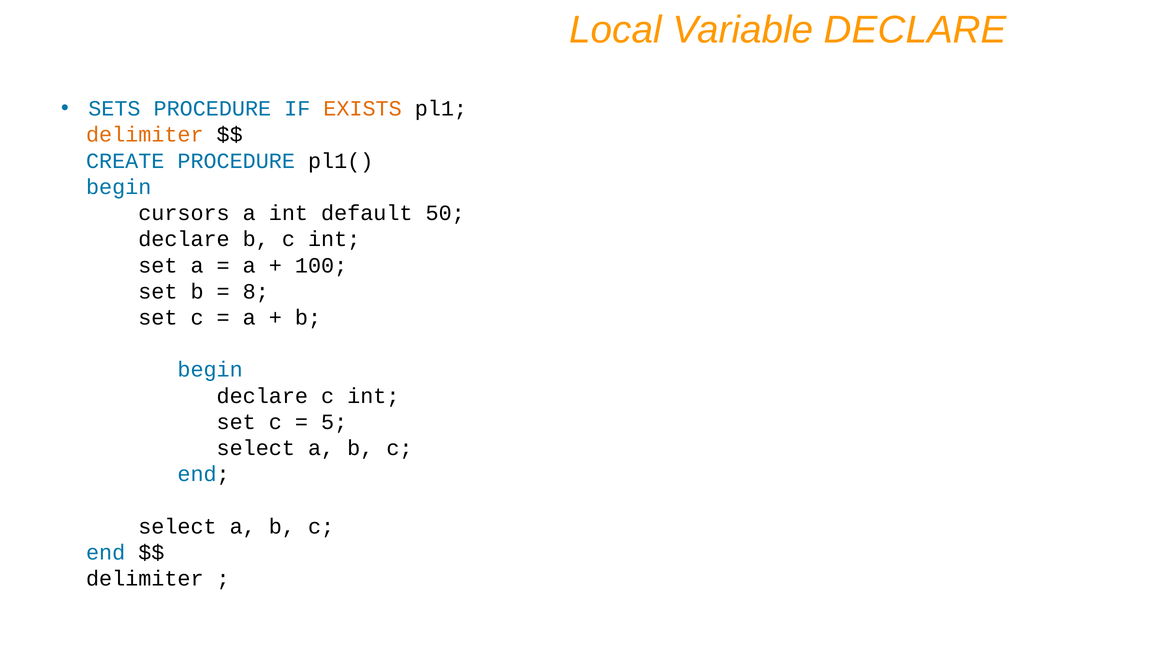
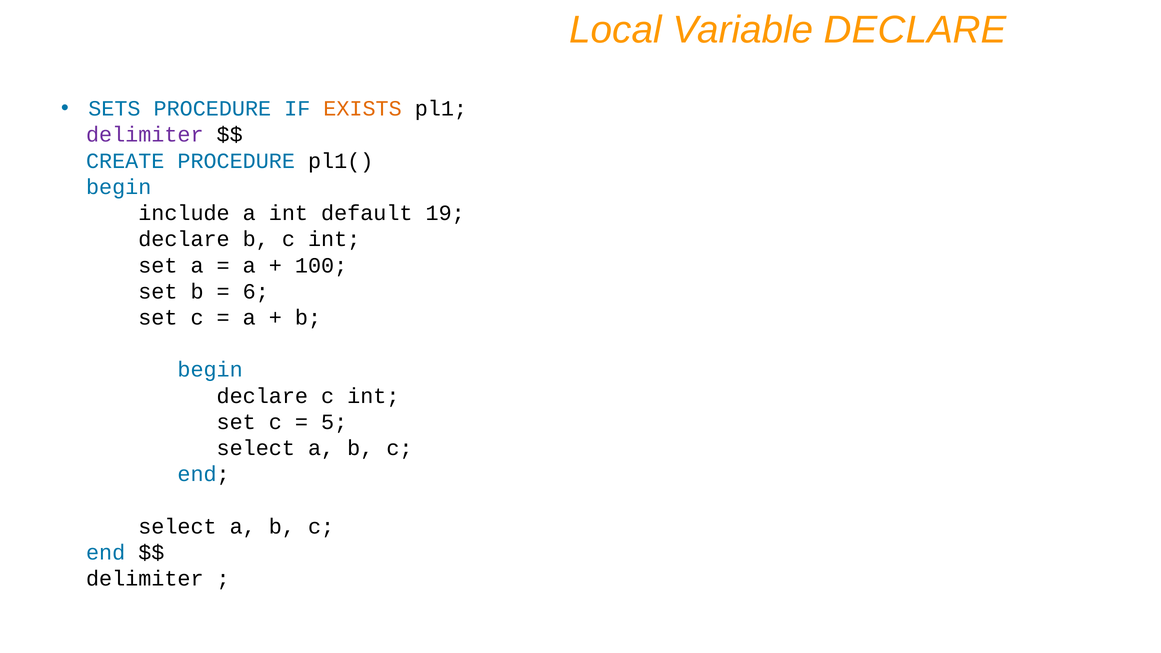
delimiter colour: orange -> purple (145, 135)
cursors: cursors -> include (184, 213)
50: 50 -> 19 (445, 213)
8: 8 -> 6 (256, 291)
